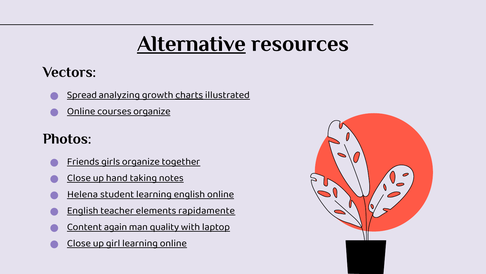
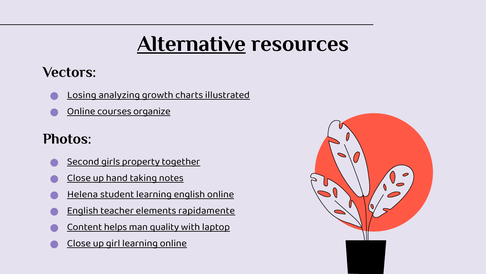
Spread: Spread -> Losing (82, 95)
charts underline: present -> none (189, 95)
Friends: Friends -> Second (83, 161)
girls organize: organize -> property (141, 161)
again: again -> helps (116, 226)
